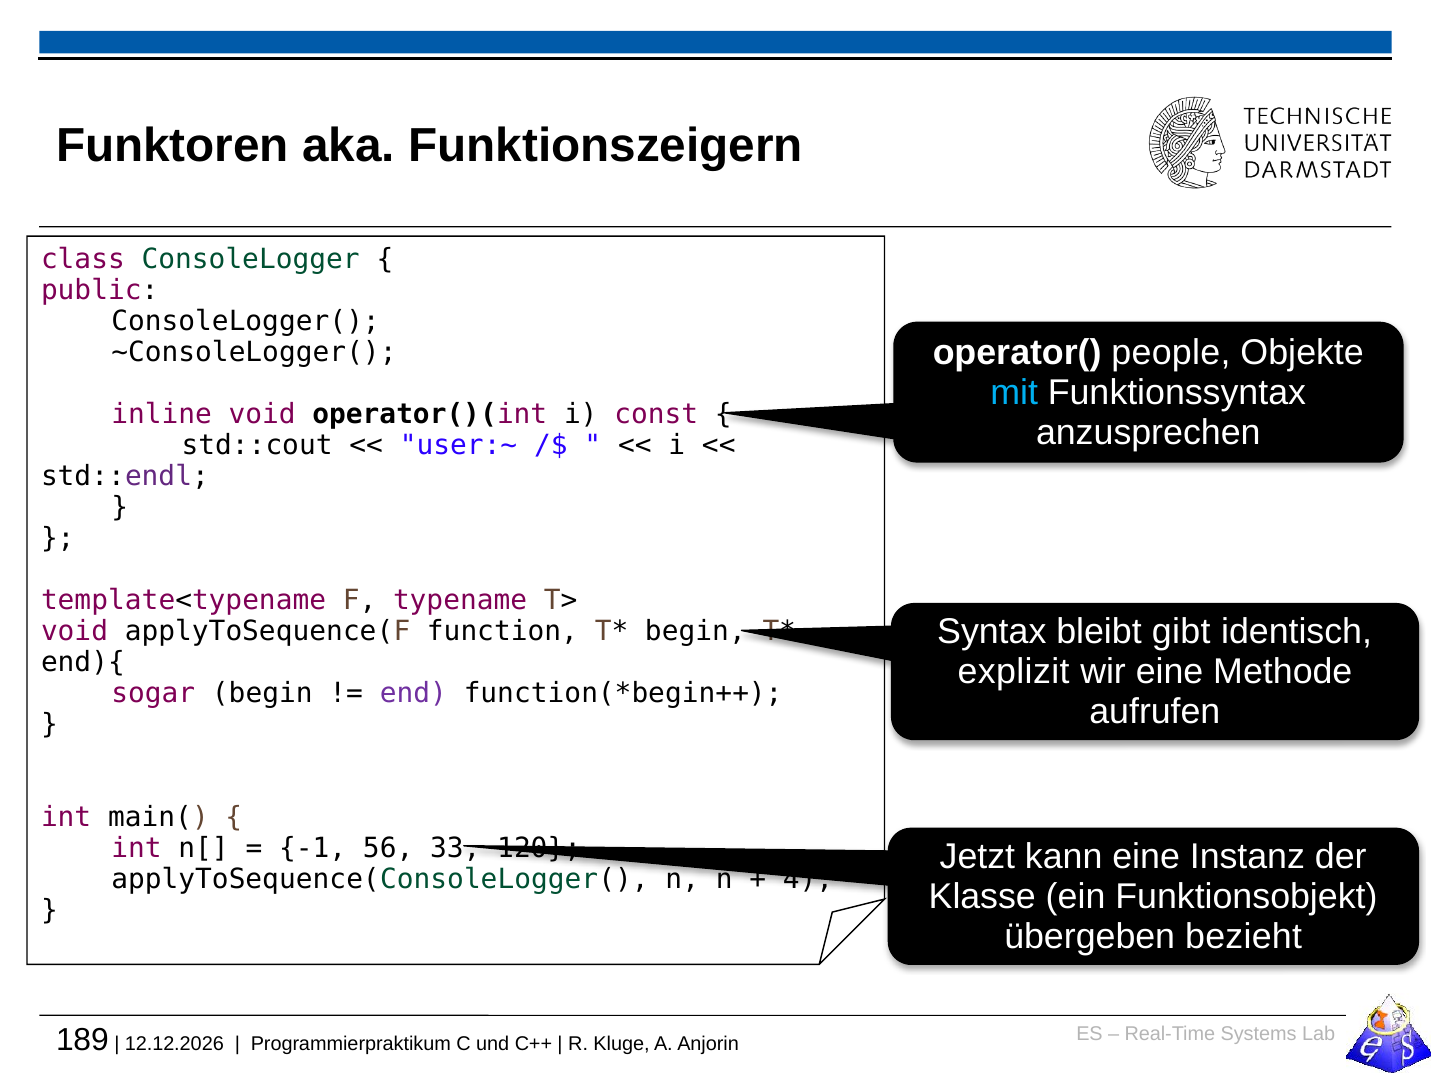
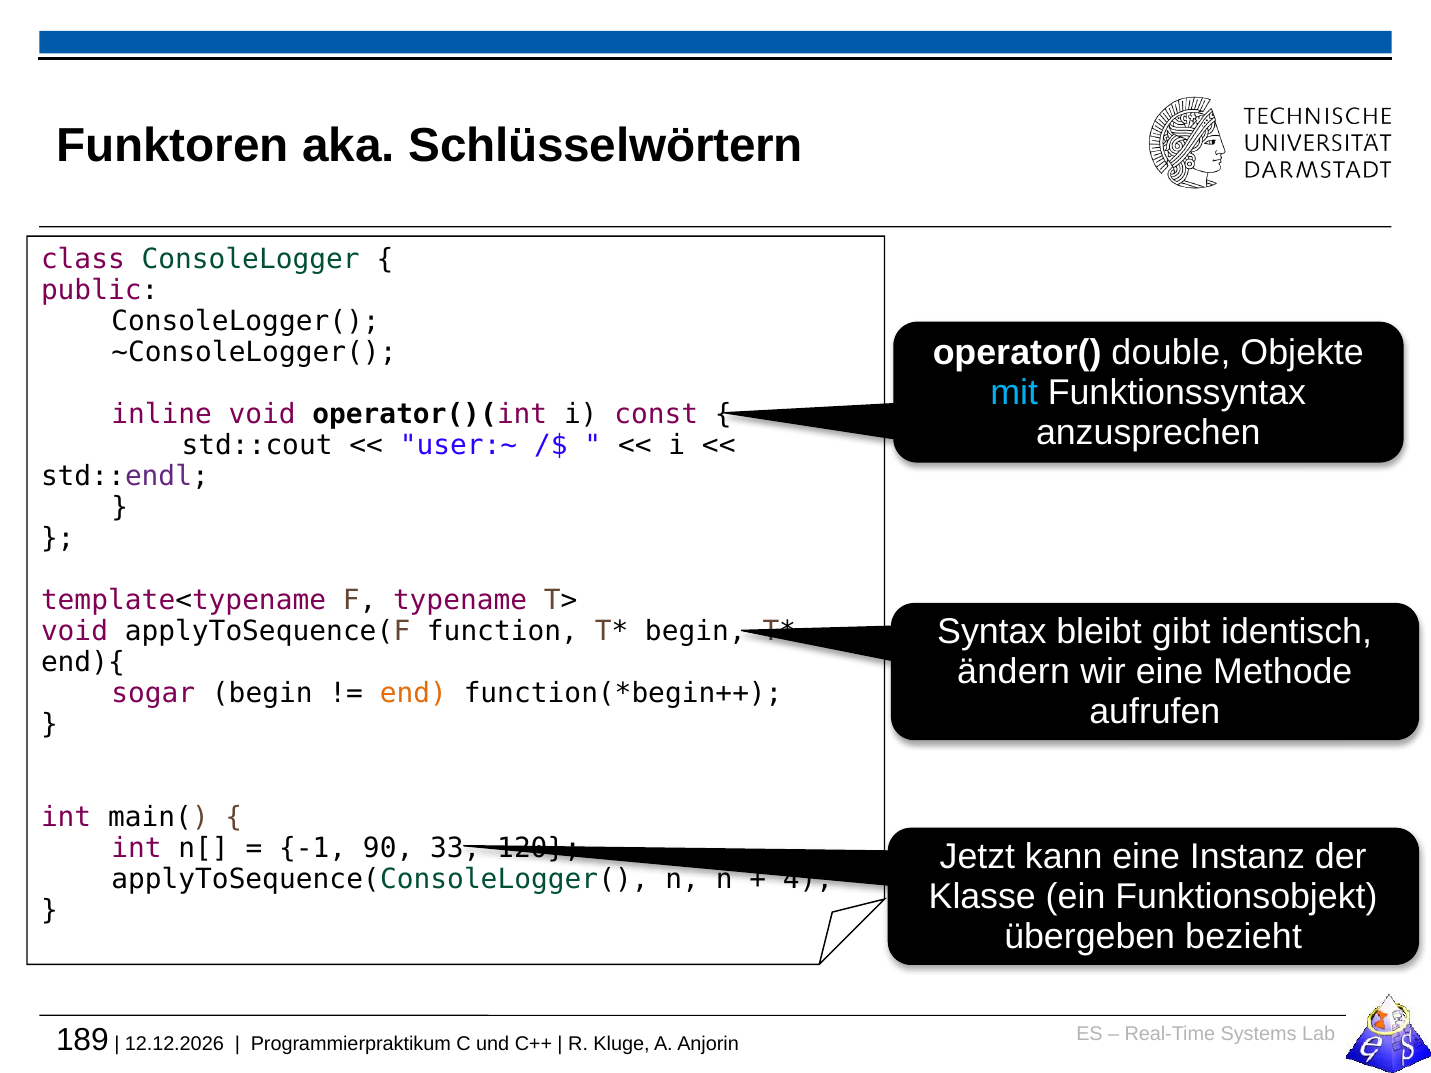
Funktionszeigern: Funktionszeigern -> Schlüsselwörtern (606, 145)
people: people -> double (1171, 352)
explizit: explizit -> ändern (1014, 672)
end colour: purple -> orange (413, 694)
56: 56 -> 90 (388, 849)
